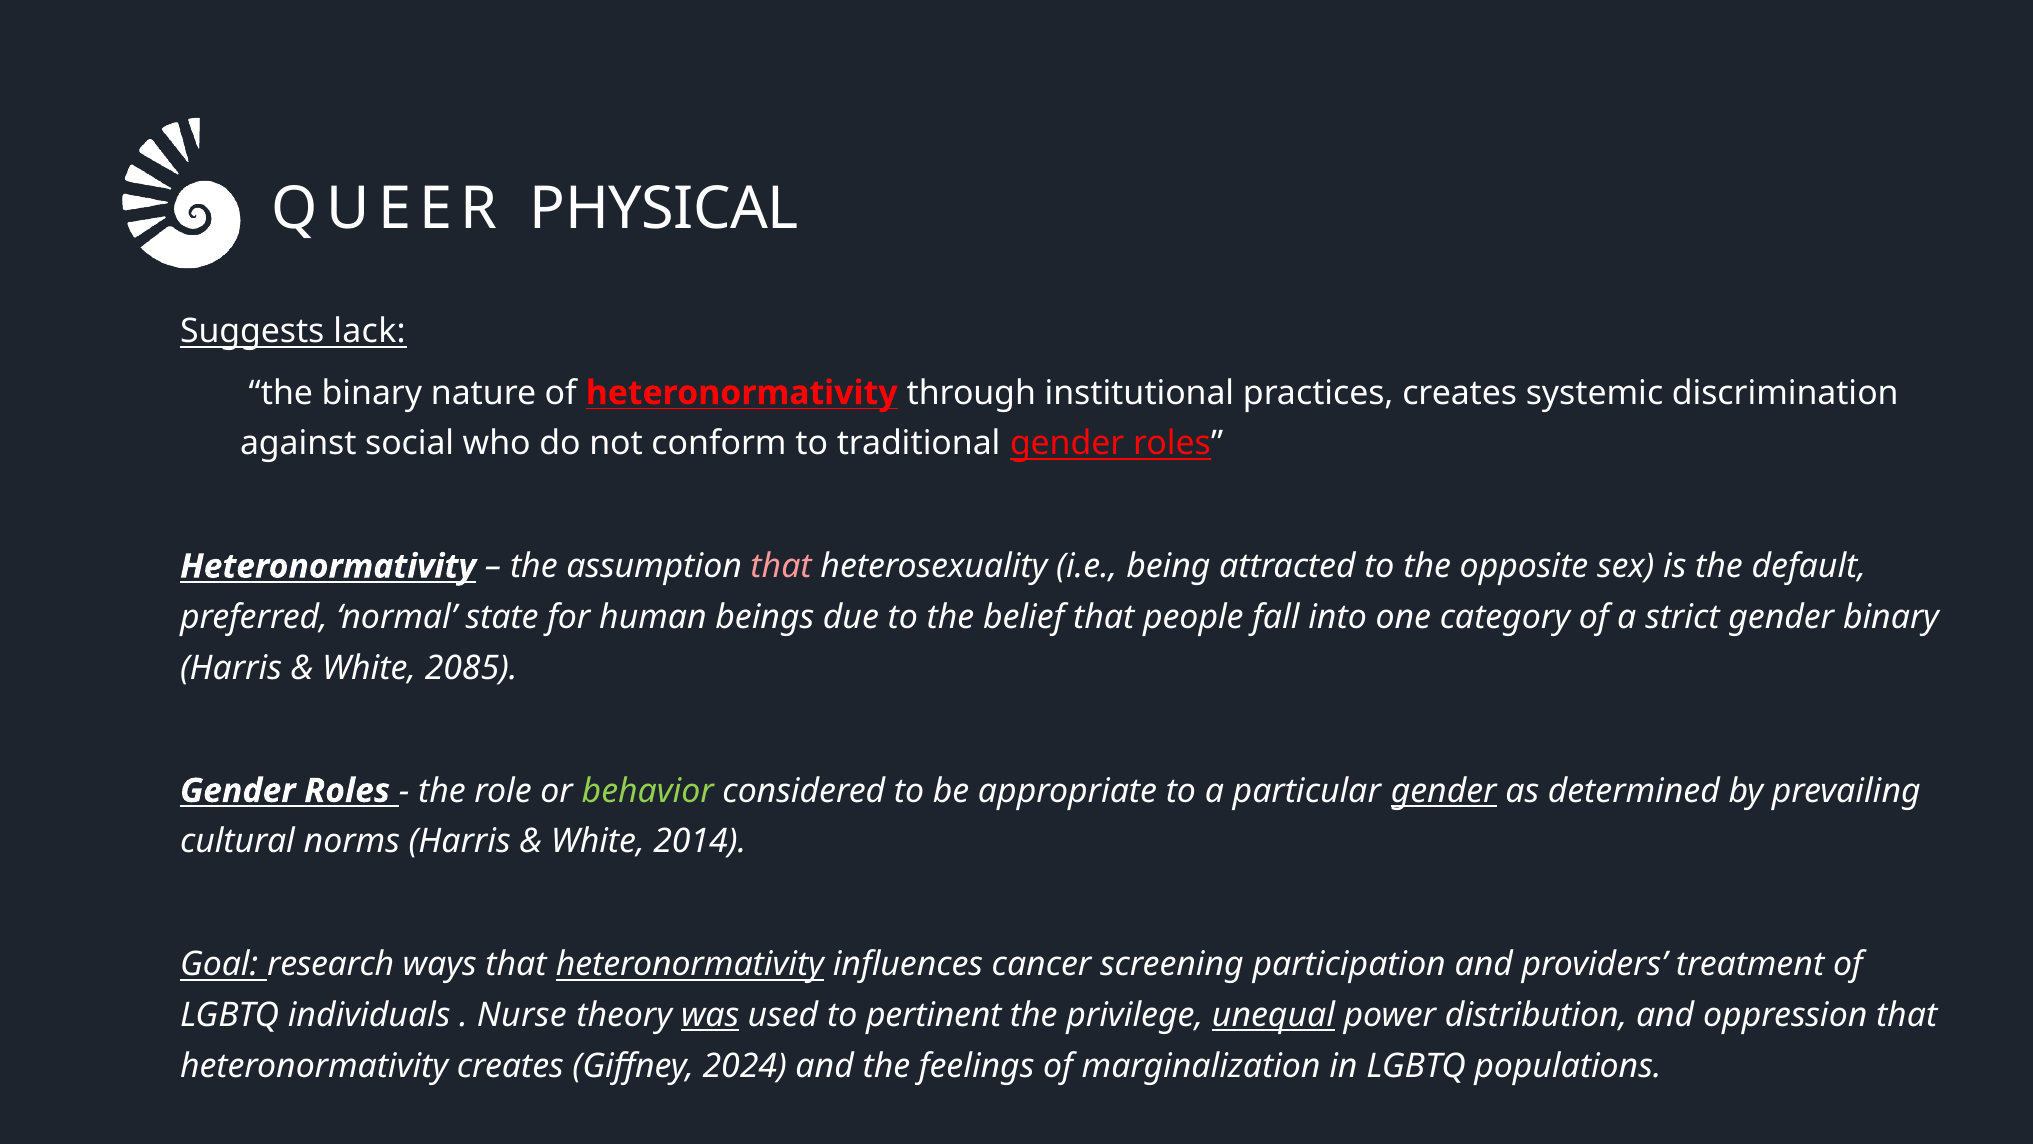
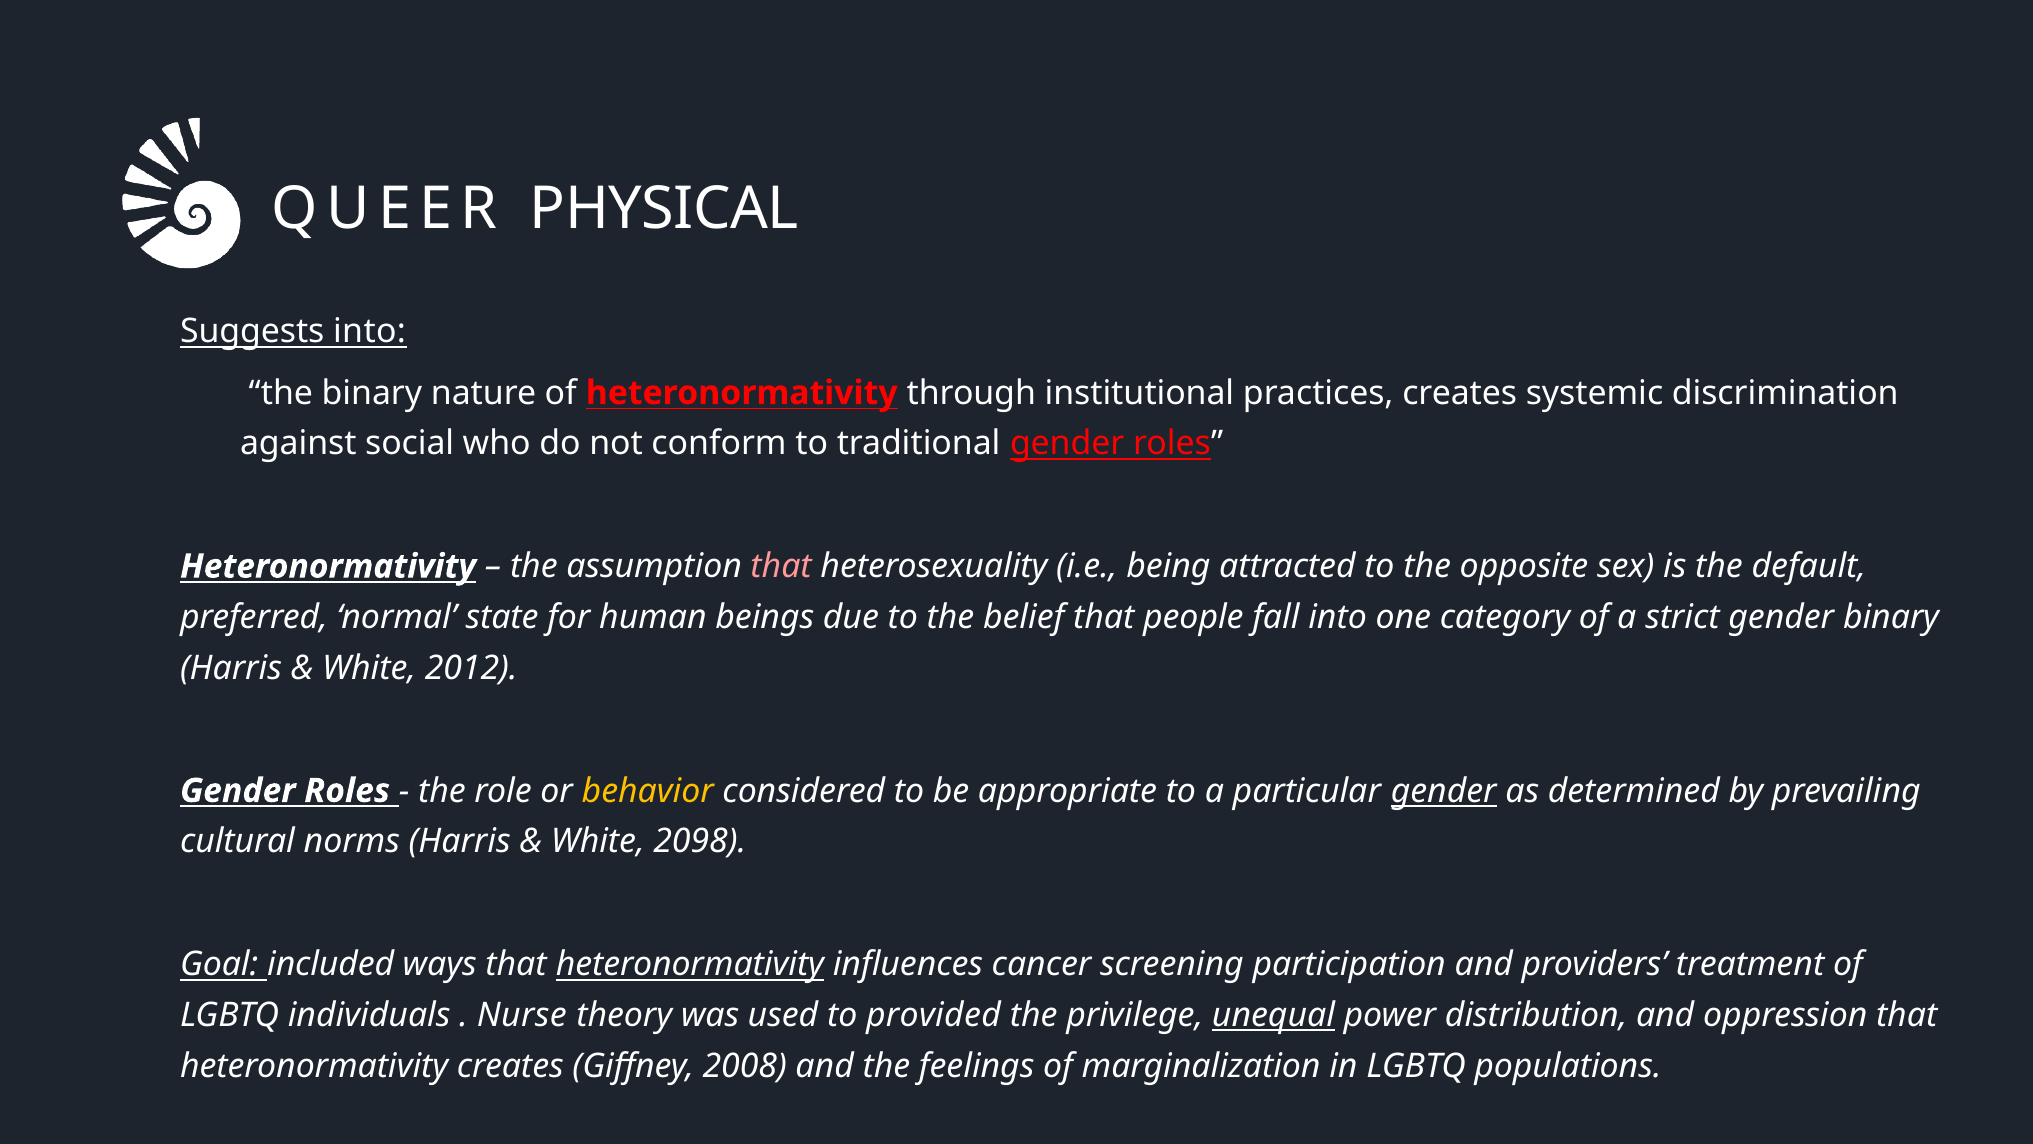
Suggests lack: lack -> into (370, 331)
2085: 2085 -> 2012 (471, 668)
behavior colour: light green -> yellow (648, 791)
2014: 2014 -> 2098 (700, 841)
research: research -> included (331, 964)
was underline: present -> none (710, 1015)
pertinent: pertinent -> provided (933, 1015)
2024: 2024 -> 2008 (745, 1066)
